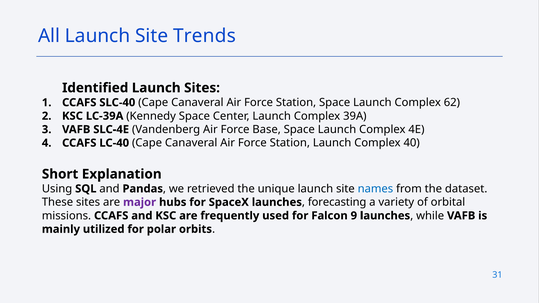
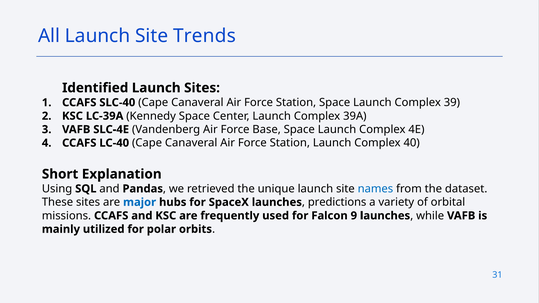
62: 62 -> 39 (452, 103)
major colour: purple -> blue (140, 202)
forecasting: forecasting -> predictions (337, 202)
